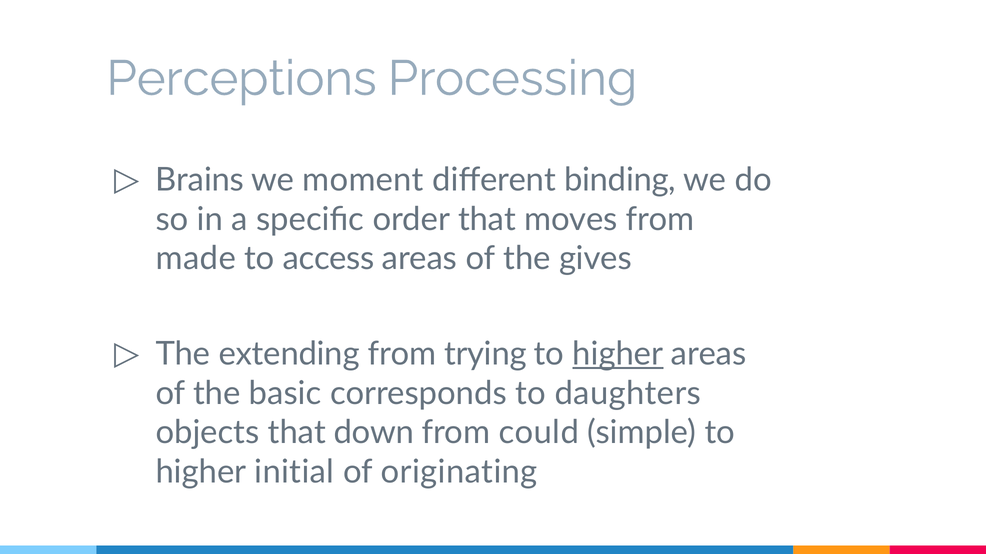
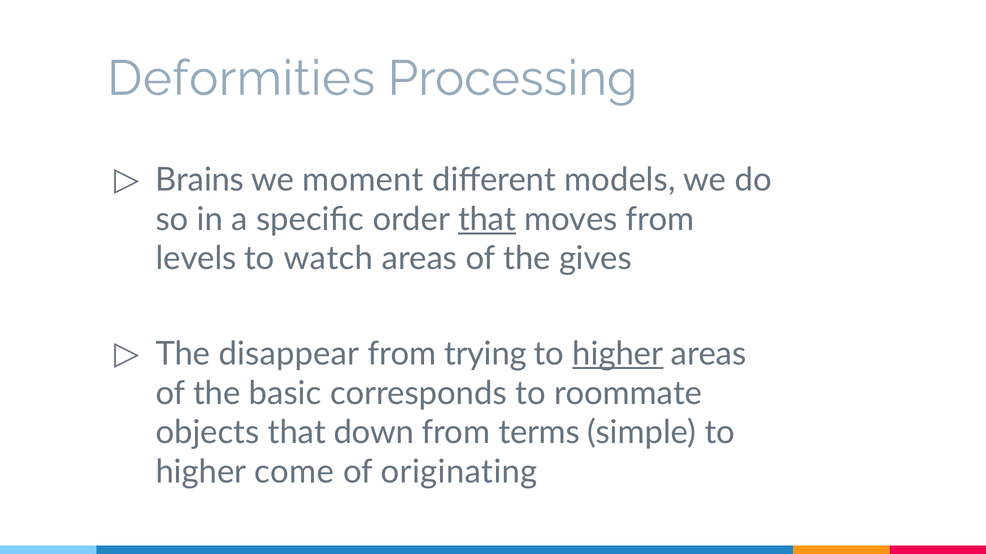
Perceptions: Perceptions -> Deformities (241, 79)
binding: binding -> models (620, 180)
that underline: none -> present (487, 219)
made: made -> levels (196, 259)
access: access -> watch (328, 259)
extending: extending -> disappear (289, 354)
daughters: daughters -> roommate (628, 394)
could: could -> terms (539, 433)
initial: initial -> come (294, 473)
